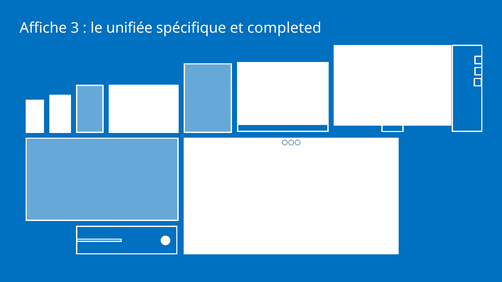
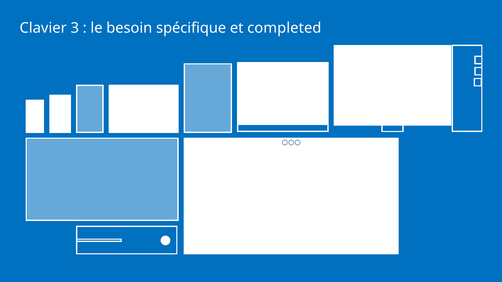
Affiche: Affiche -> Clavier (43, 28)
unifiée: unifiée -> besoin (129, 28)
